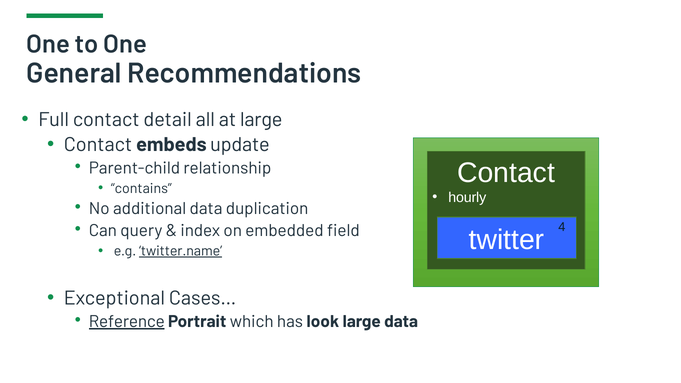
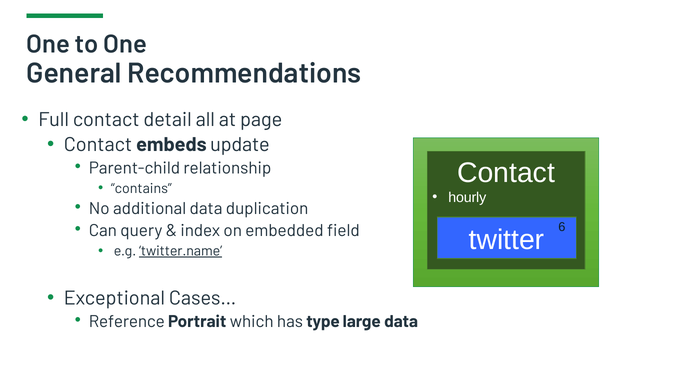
at large: large -> page (261, 120)
4: 4 -> 6 (562, 227)
Reference underline: present -> none (127, 321)
look: look -> type (323, 321)
